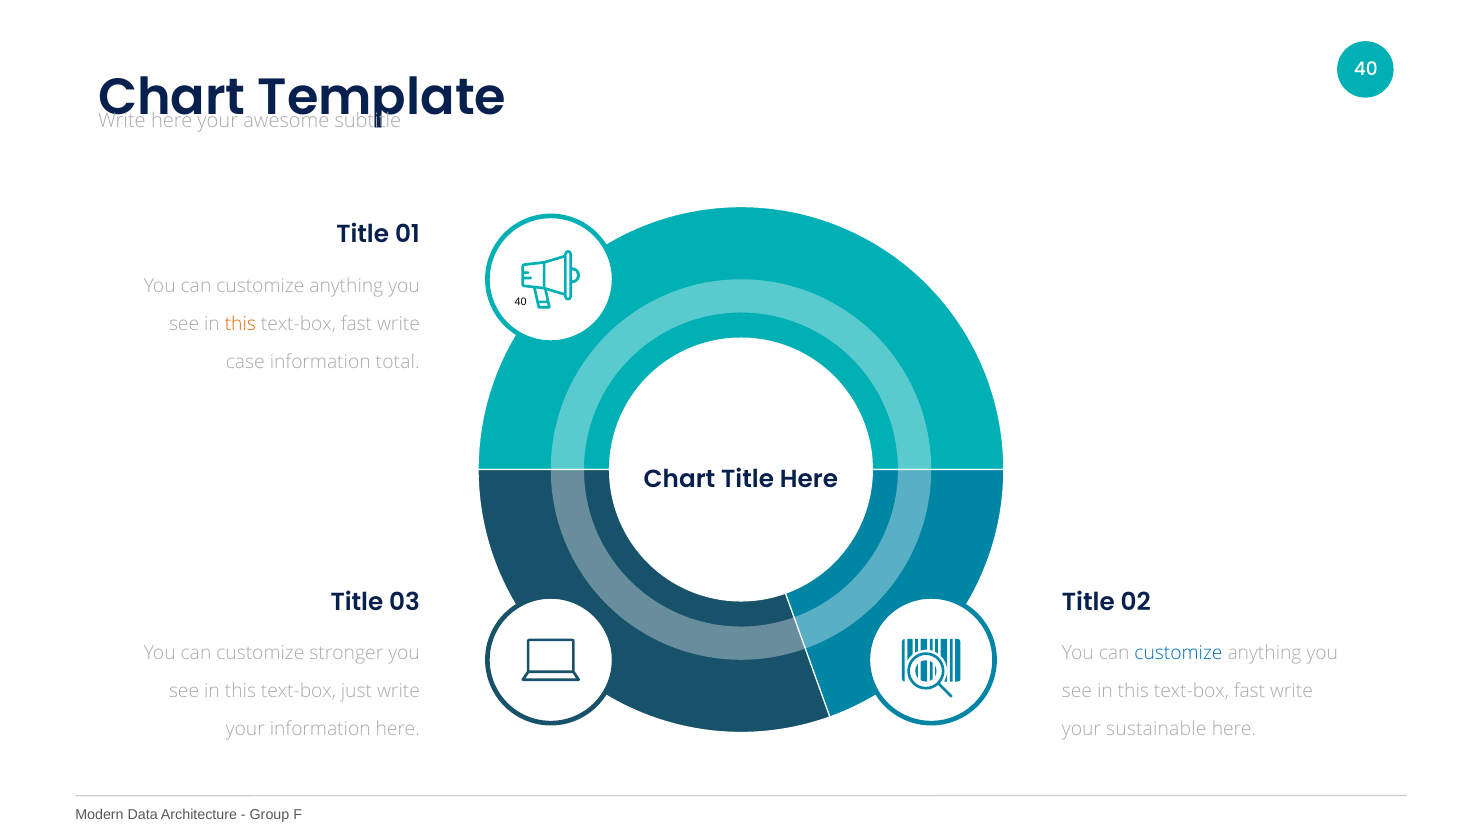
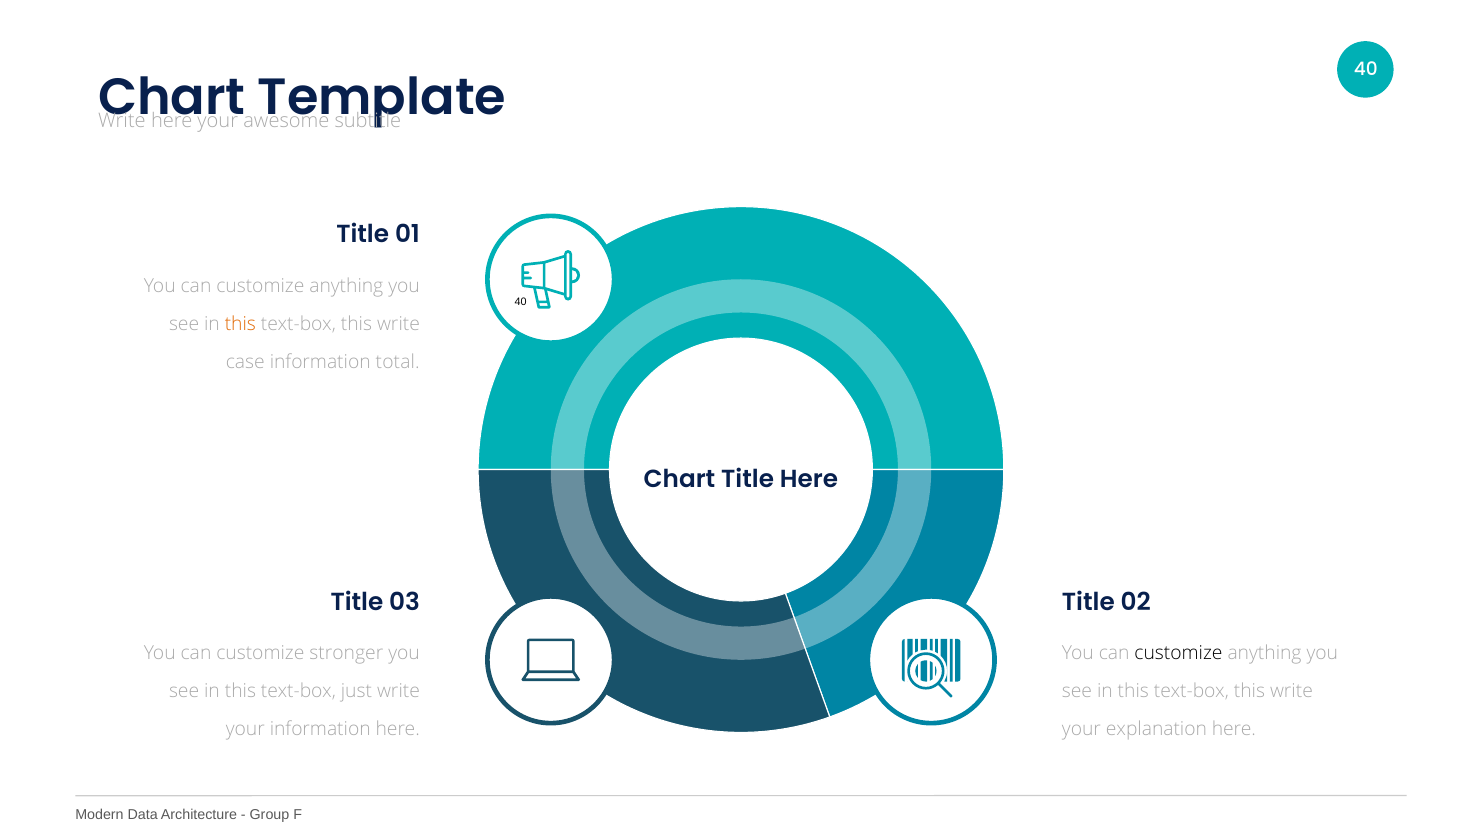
fast: fast -> this (356, 324)
customize colour: blue -> black (1178, 653)
fast: fast -> this (1249, 691)
sustainable: sustainable -> explanation (1156, 729)
